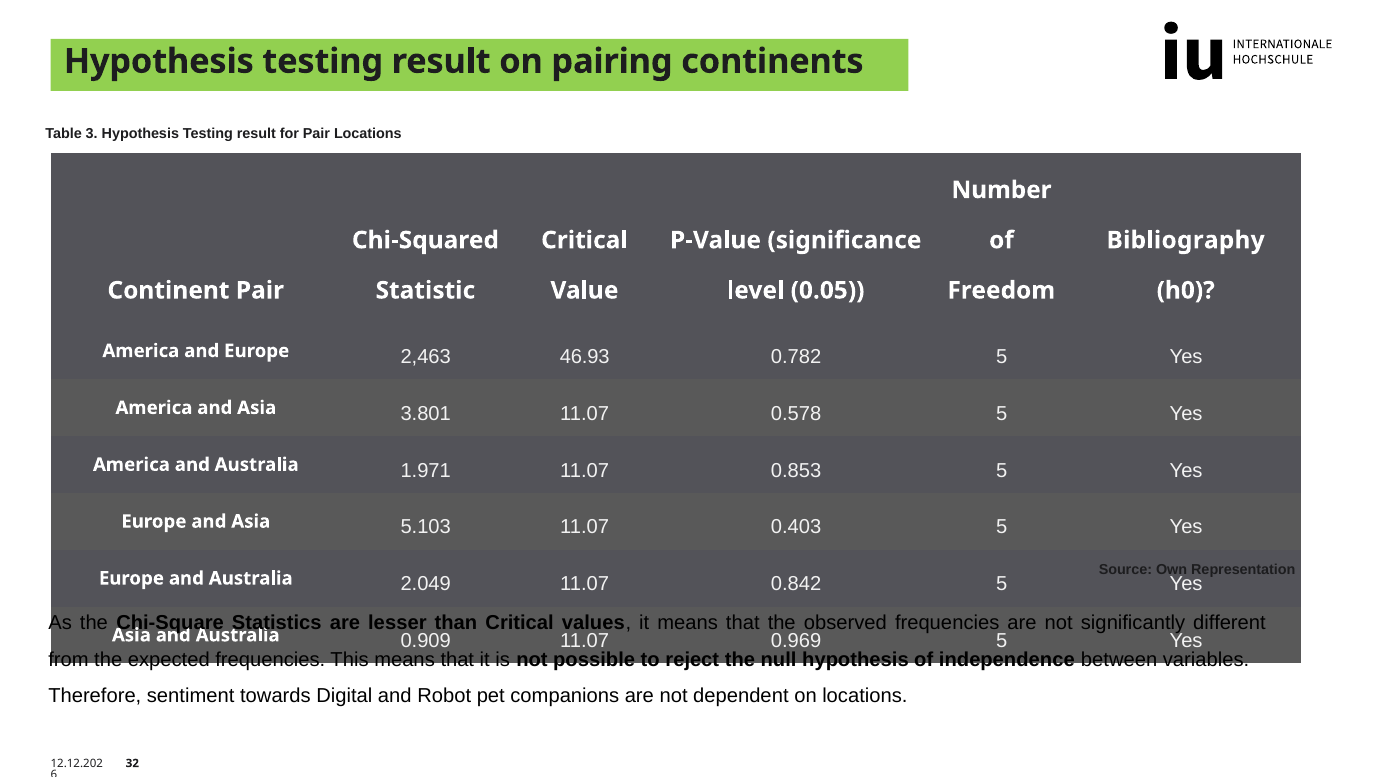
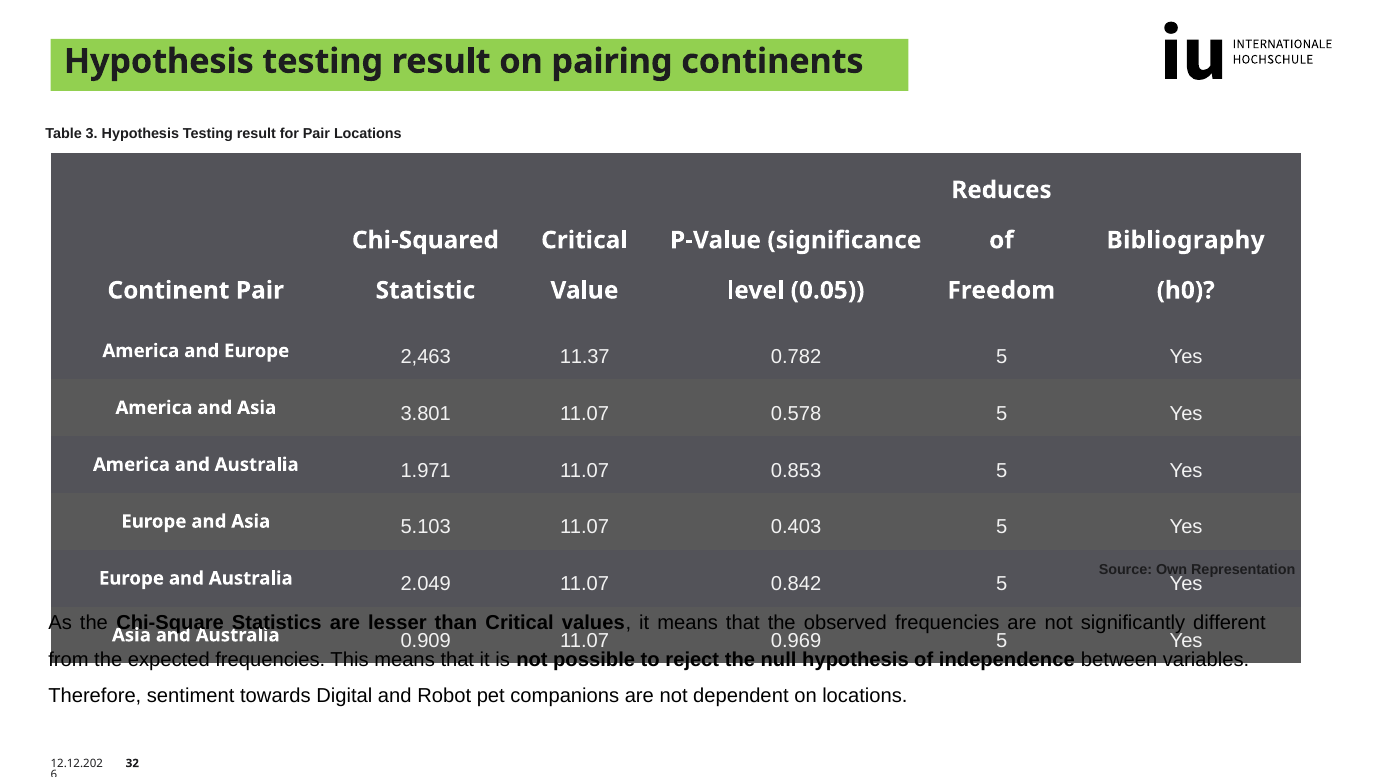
Number: Number -> Reduces (1002, 190)
46.93: 46.93 -> 11.37 (585, 357)
